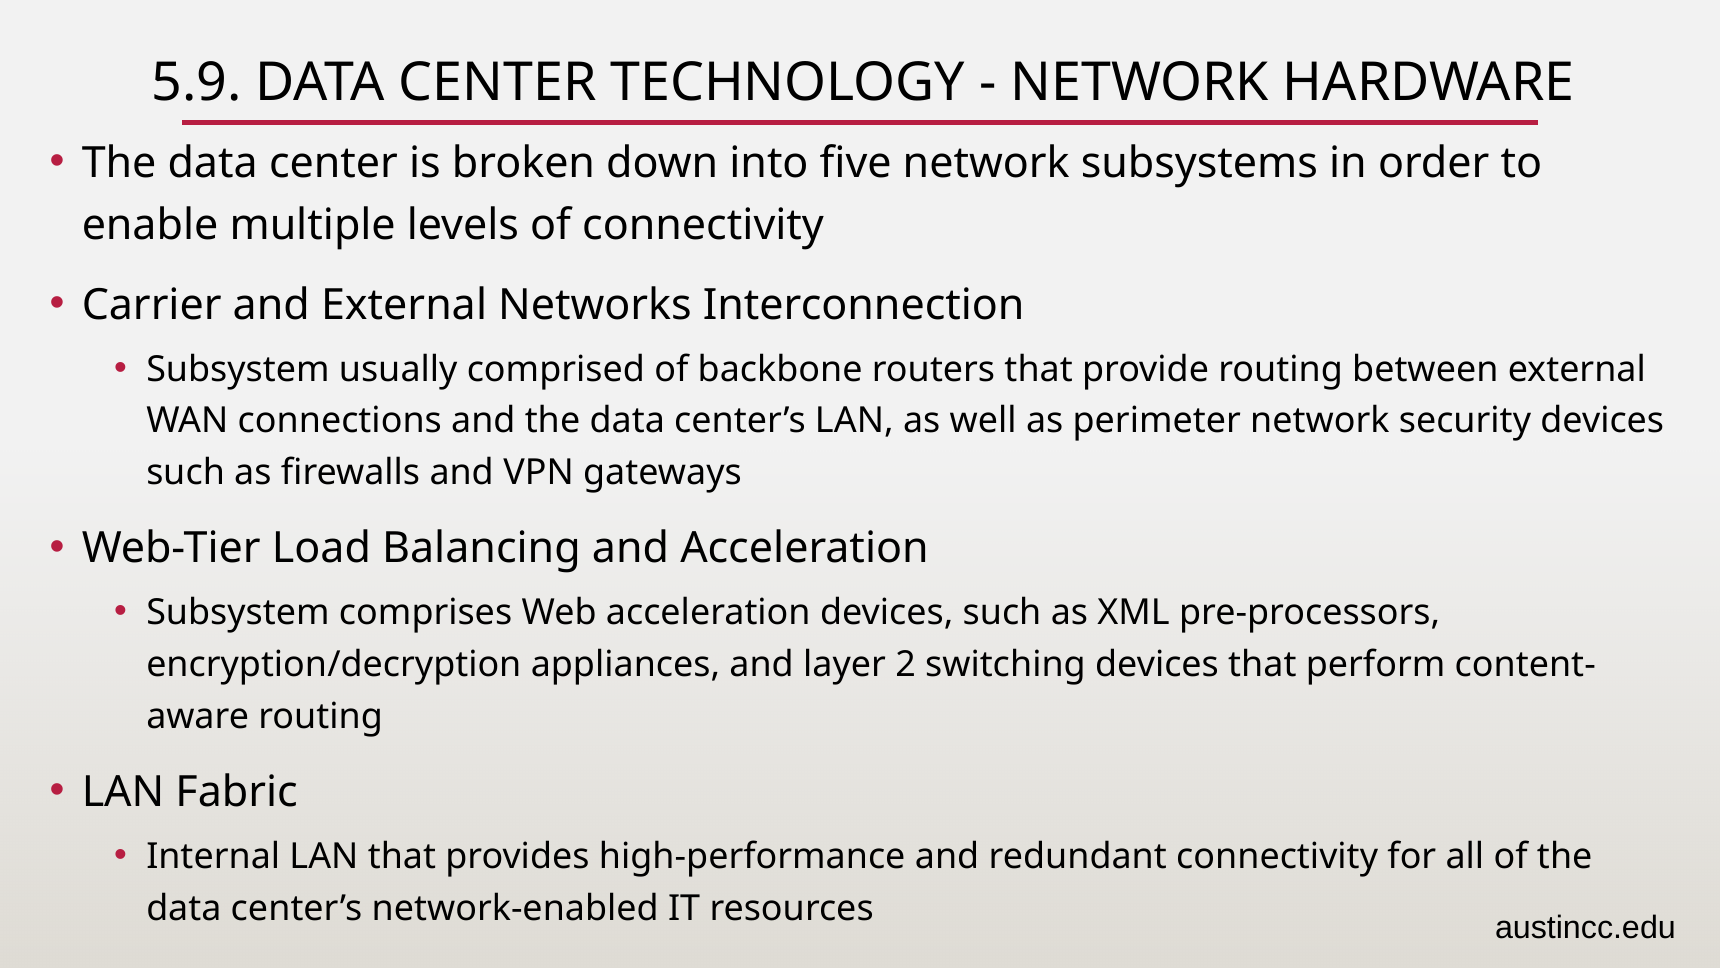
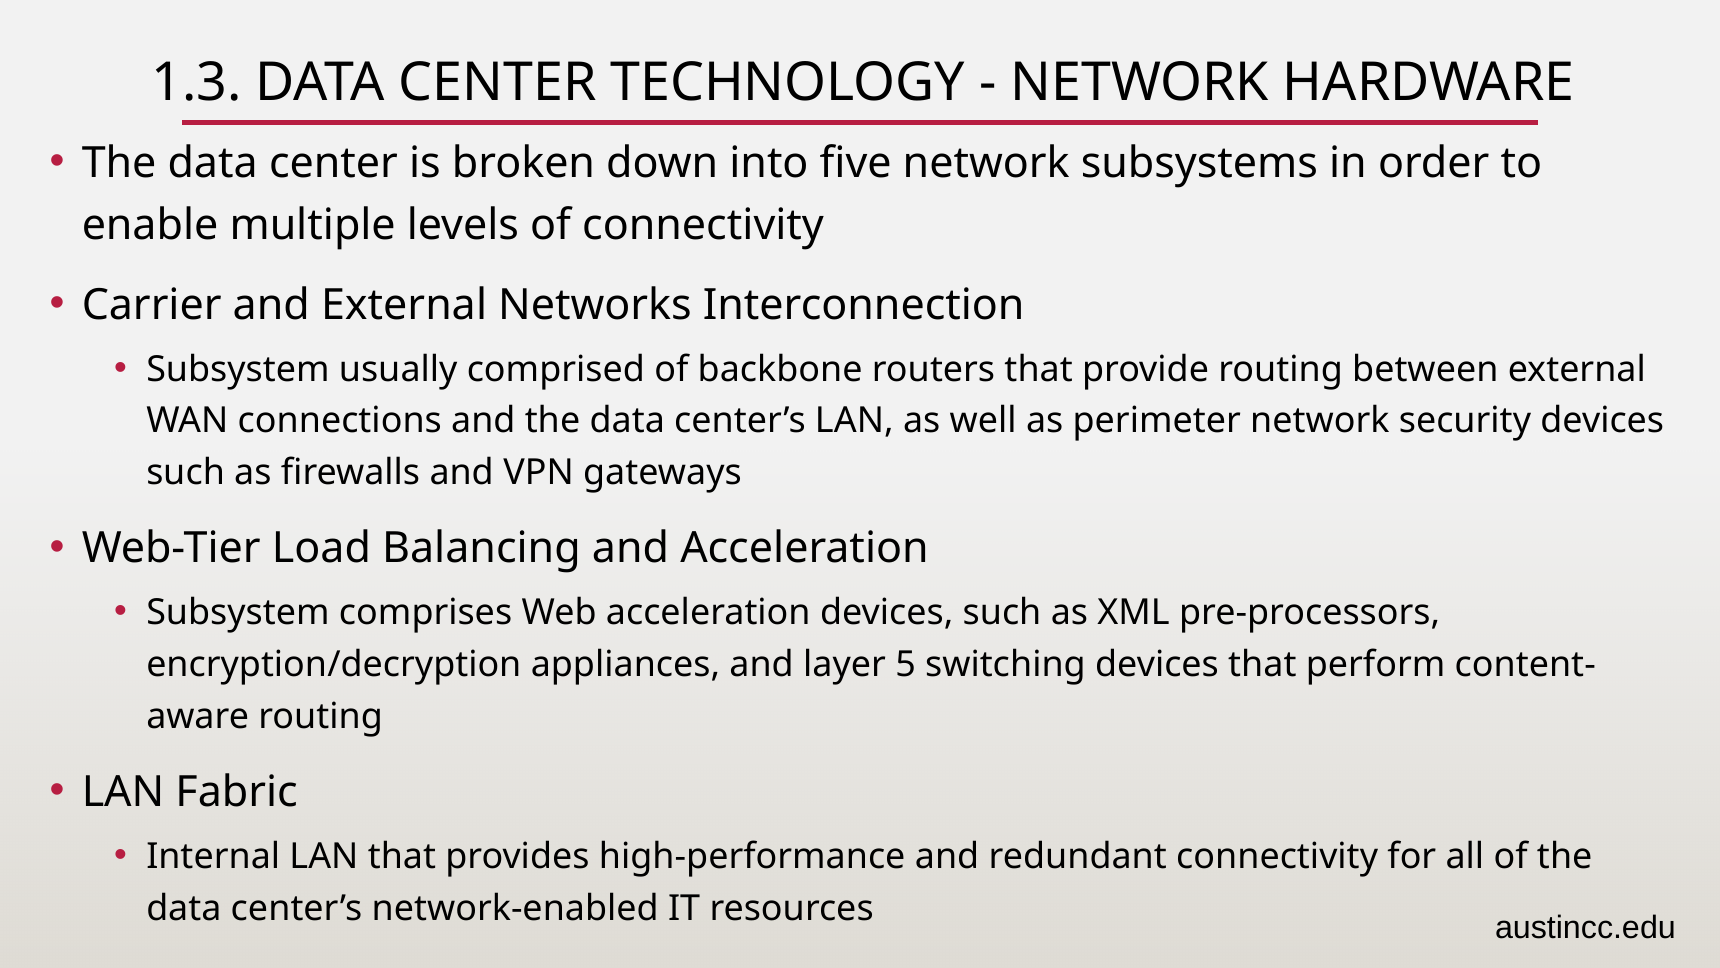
5.9: 5.9 -> 1.3 (196, 82)
2: 2 -> 5 (906, 664)
